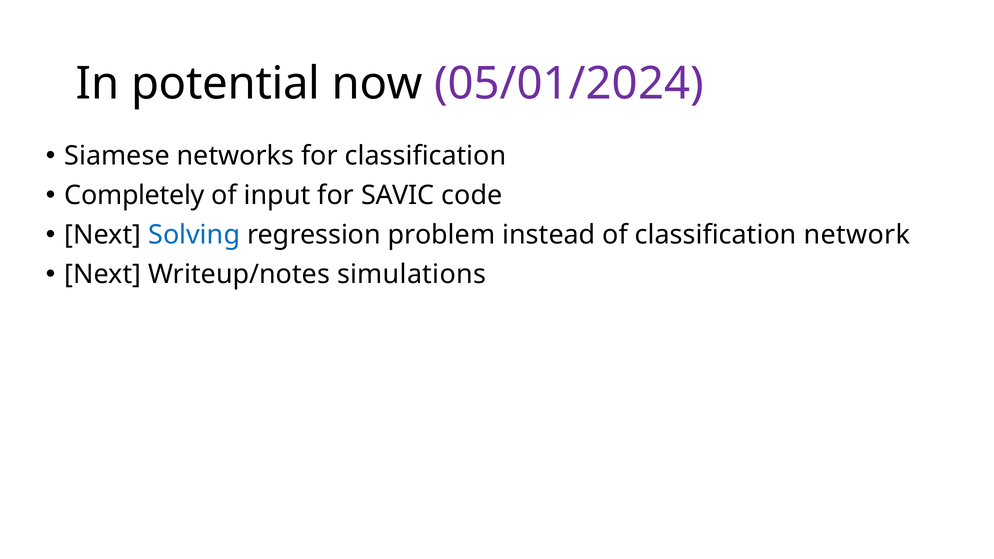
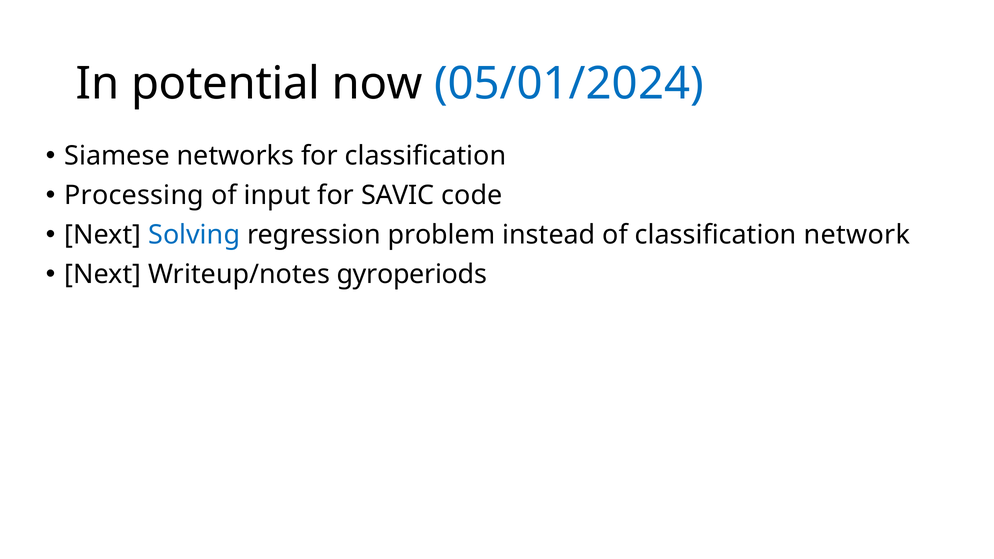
05/01/2024 colour: purple -> blue (569, 83)
Completely: Completely -> Processing (134, 195)
simulations: simulations -> gyroperiods (412, 274)
